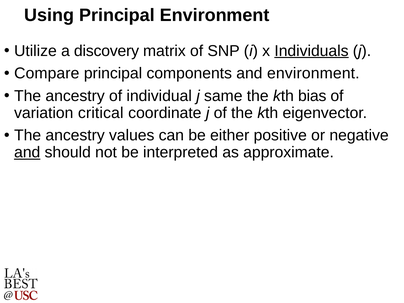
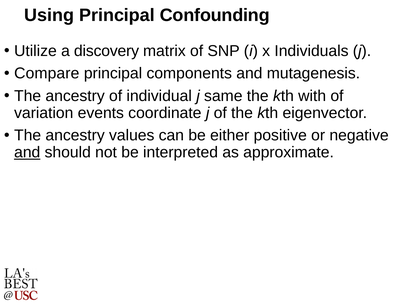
Principal Environment: Environment -> Confounding (215, 15)
Individuals underline: present -> none (311, 51)
and environment: environment -> mutagenesis (313, 73)
bias: bias -> with (312, 96)
critical: critical -> events (101, 113)
